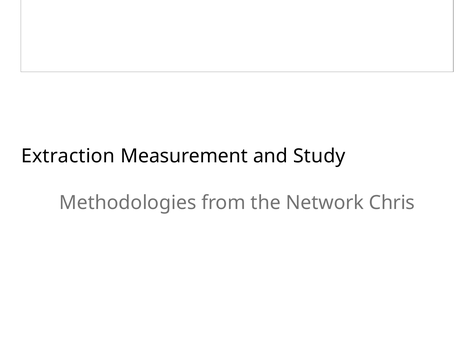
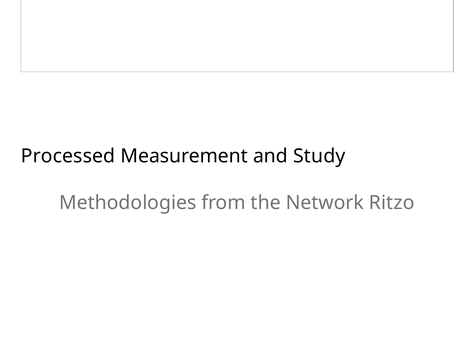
Extraction: Extraction -> Processed (68, 156)
Chris: Chris -> Ritzo (392, 202)
